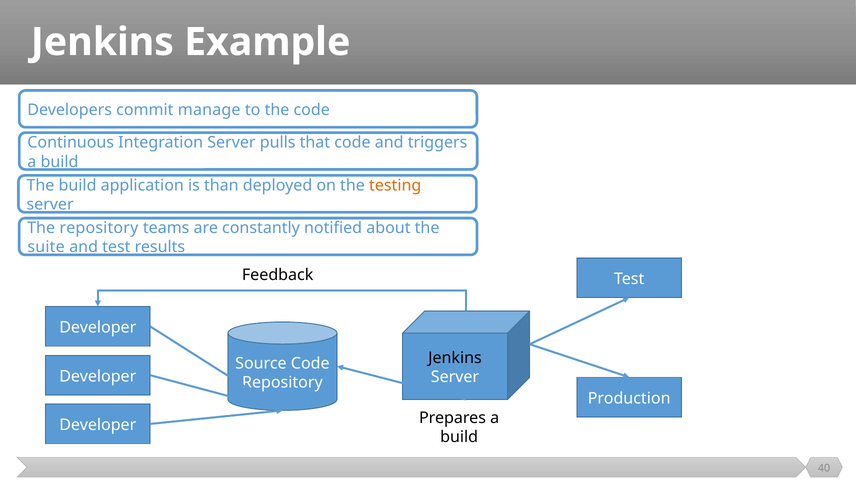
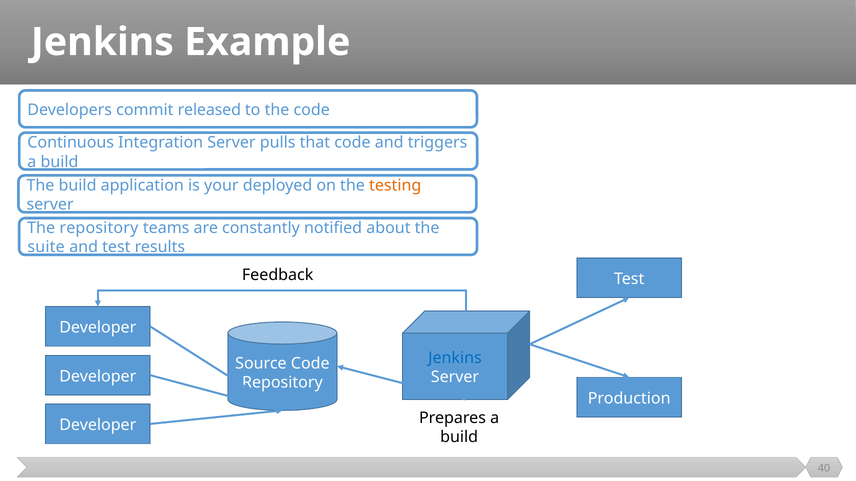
manage: manage -> released (209, 110)
than: than -> your (221, 186)
Jenkins colour: black -> blue (455, 358)
